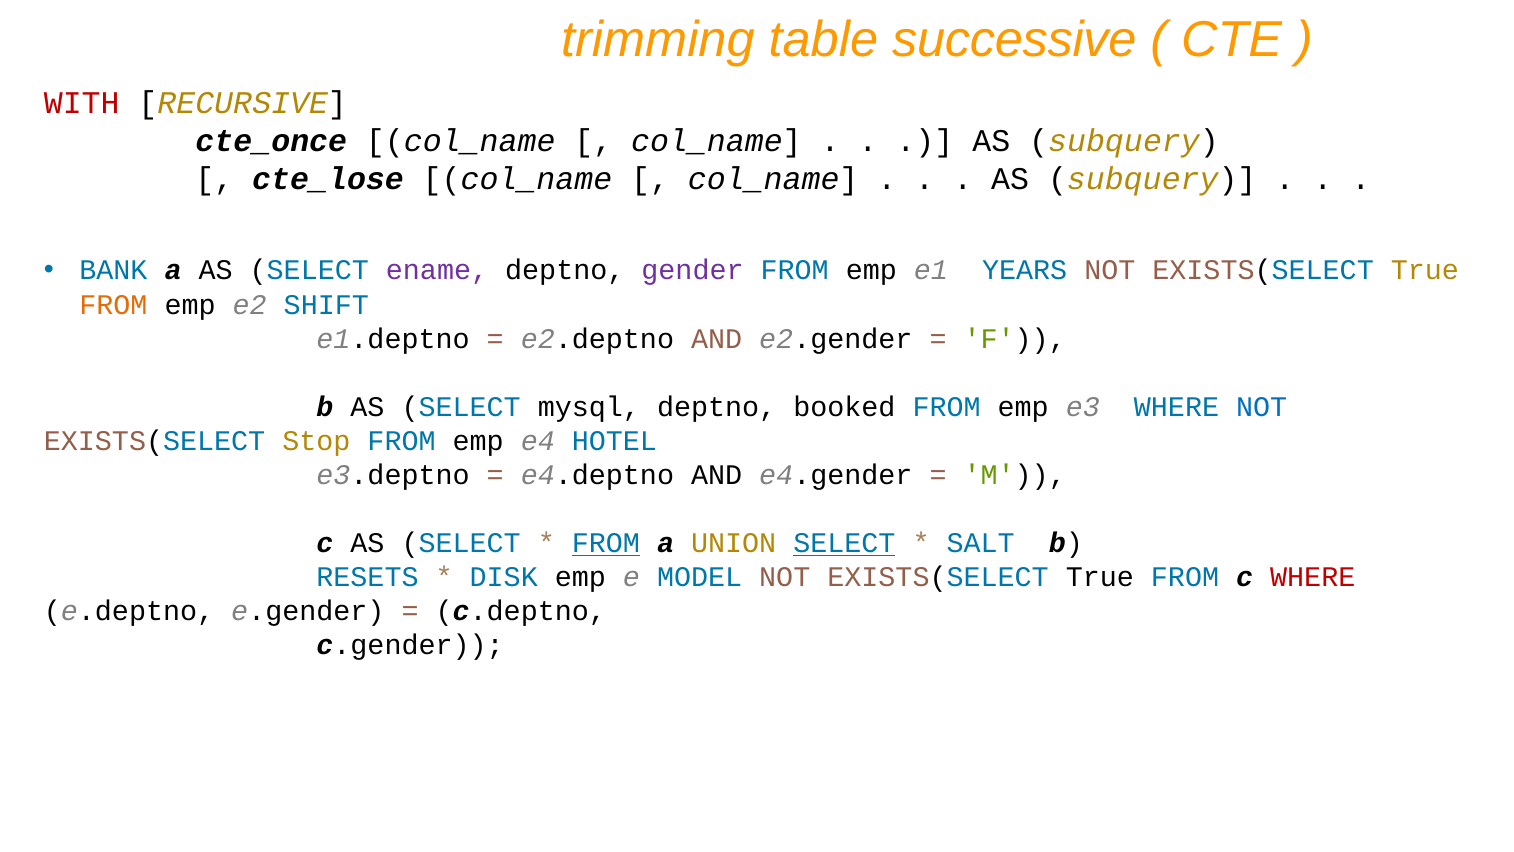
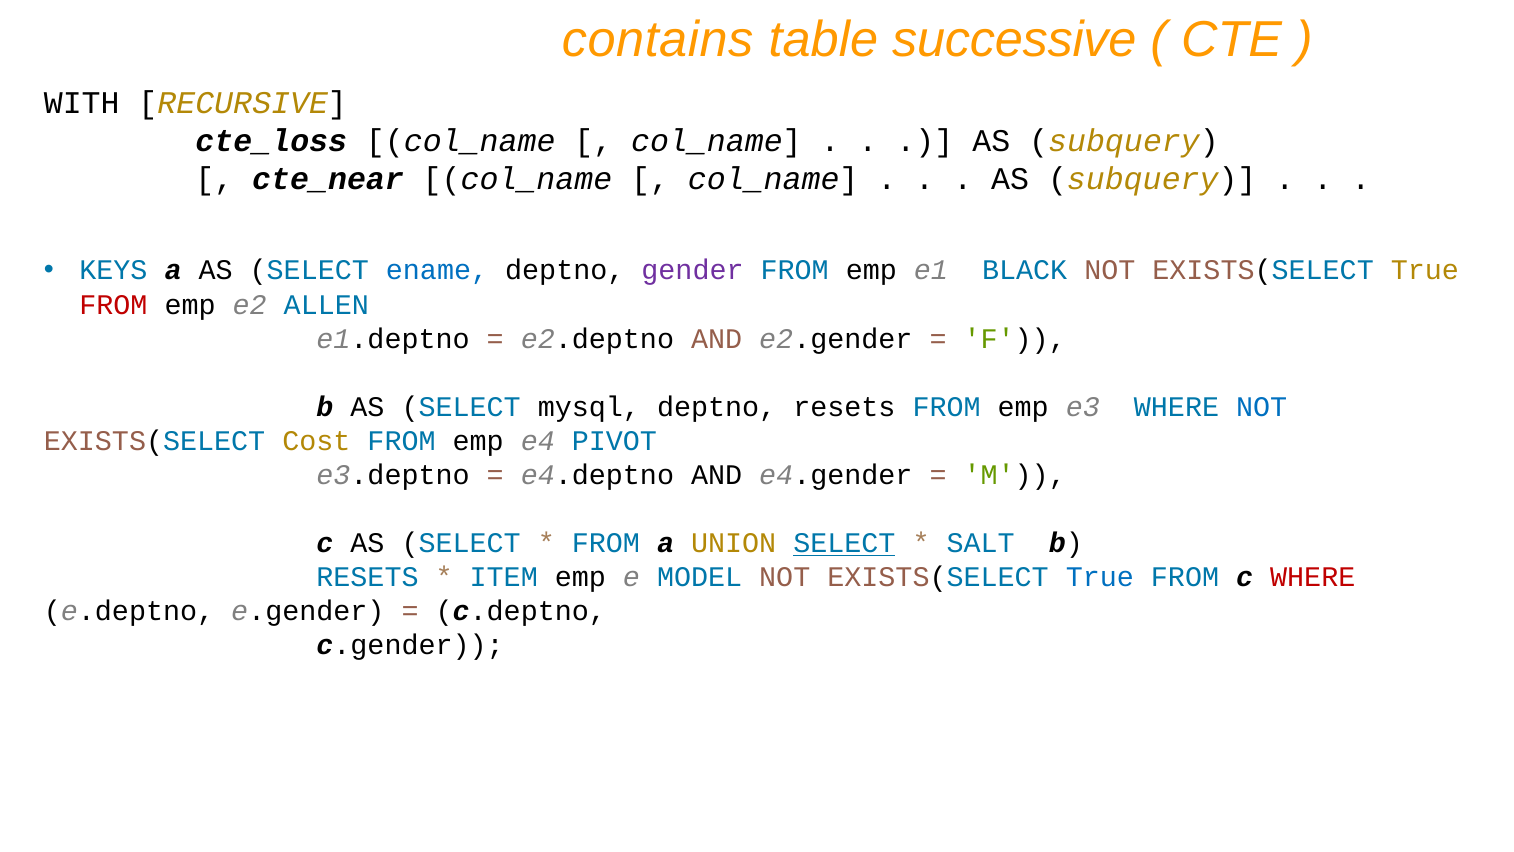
trimming: trimming -> contains (658, 39)
WITH colour: red -> black (82, 103)
cte_once: cte_once -> cte_loss (271, 141)
cte_lose: cte_lose -> cte_near (328, 179)
BANK: BANK -> KEYS (113, 270)
ename colour: purple -> blue (437, 270)
YEARS: YEARS -> BLACK (1025, 270)
FROM colour: orange -> red (113, 305)
SHIFT: SHIFT -> ALLEN (326, 305)
deptno booked: booked -> resets (844, 407)
Stop: Stop -> Cost (316, 441)
HOTEL: HOTEL -> PIVOT (614, 441)
FROM underline: present -> none (606, 543)
DISK: DISK -> ITEM (504, 577)
True colour: black -> blue (1100, 577)
